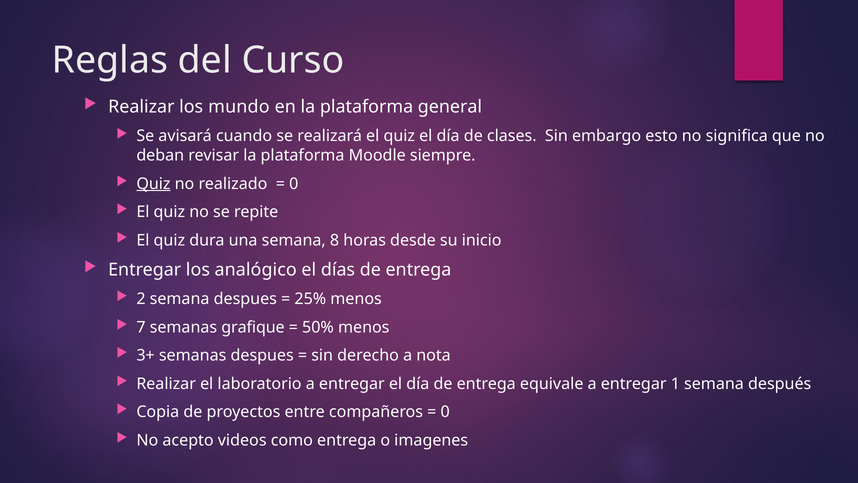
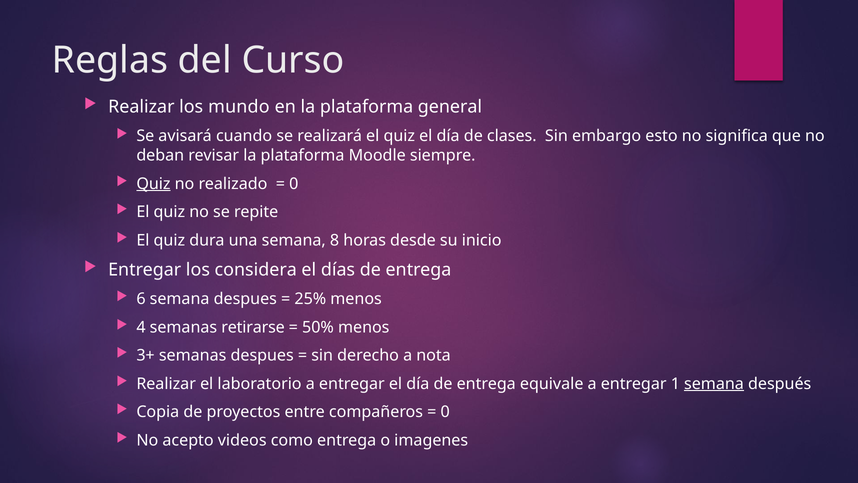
analógico: analógico -> considera (256, 270)
2: 2 -> 6 (141, 299)
7: 7 -> 4 (141, 327)
grafique: grafique -> retirarse (253, 327)
semana underline: none -> present (714, 383)
